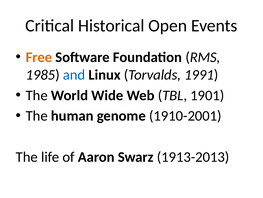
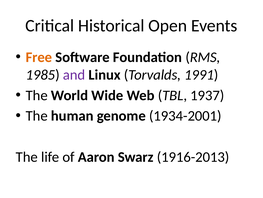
and colour: blue -> purple (74, 75)
1901: 1901 -> 1937 (207, 95)
1910-2001: 1910-2001 -> 1934-2001 (185, 116)
1913-2013: 1913-2013 -> 1916-2013 (193, 156)
